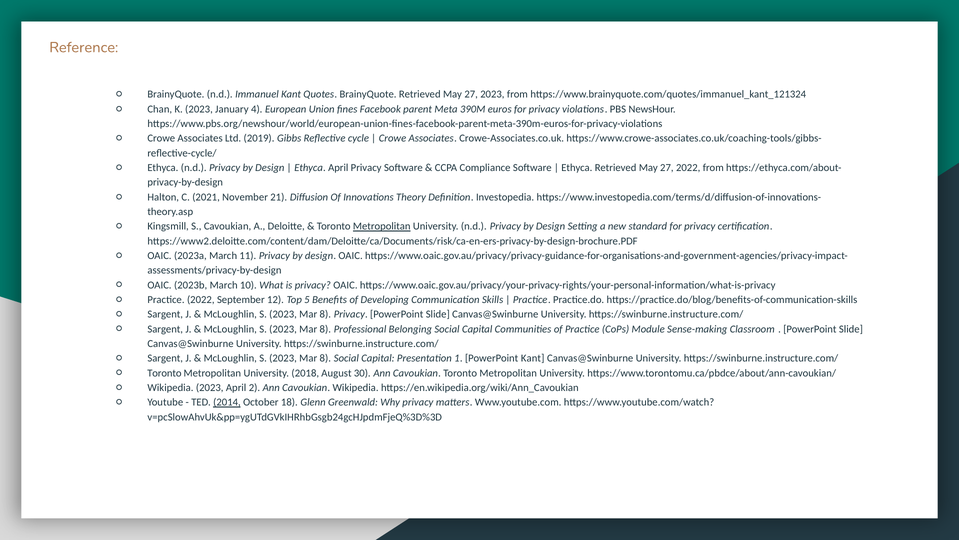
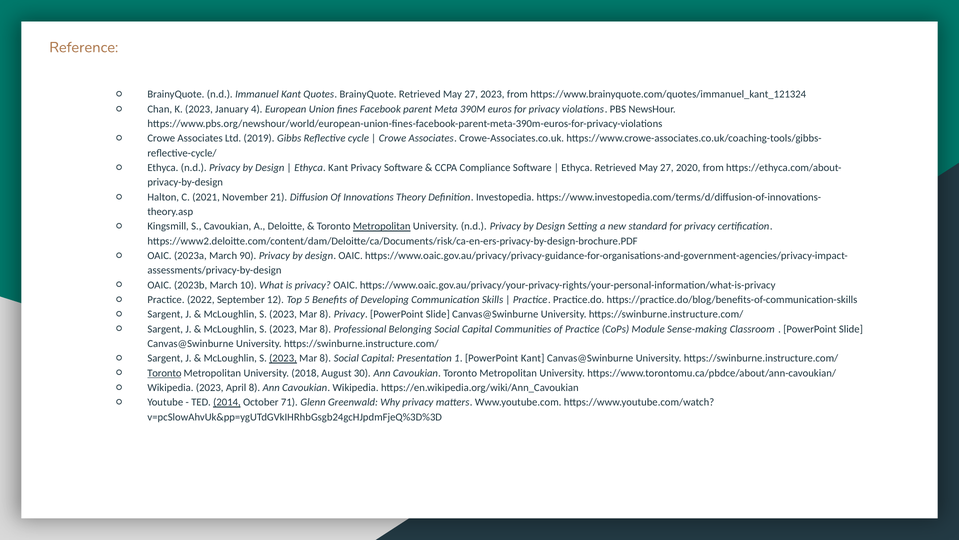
Ethyca April: April -> Kant (338, 168)
27 2022: 2022 -> 2020 (688, 168)
11: 11 -> 90 (248, 255)
2023 underline: none -> present (283, 358)
Toronto underline: none -> present (164, 373)
April 2: 2 -> 8 (254, 387)
18: 18 -> 71 (289, 402)
